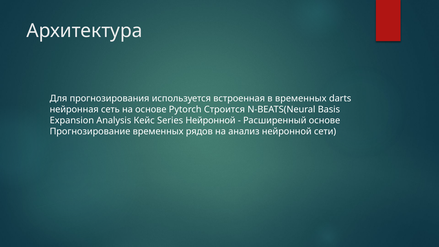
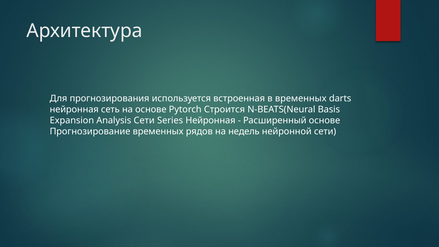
Analysis Кейс: Кейс -> Сети (144, 121)
Series Нейронной: Нейронной -> Нейронная (210, 121)
анализ: анализ -> недель (244, 132)
